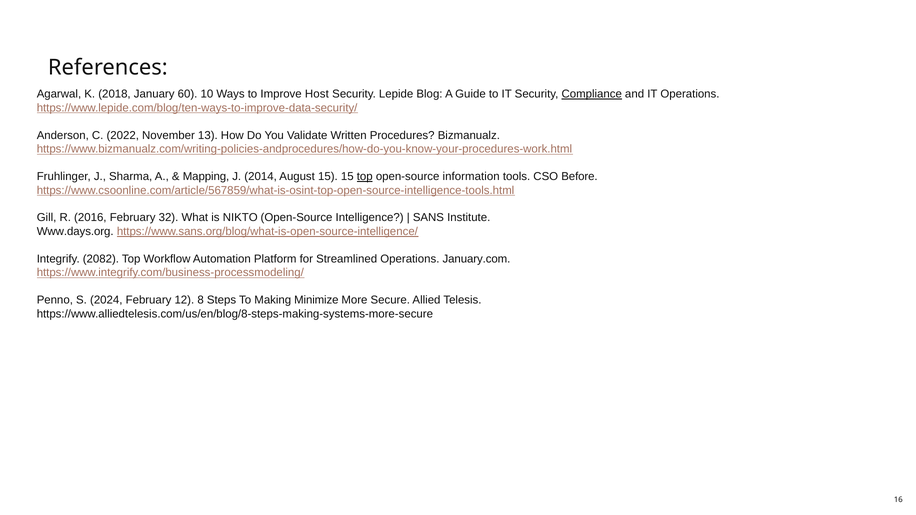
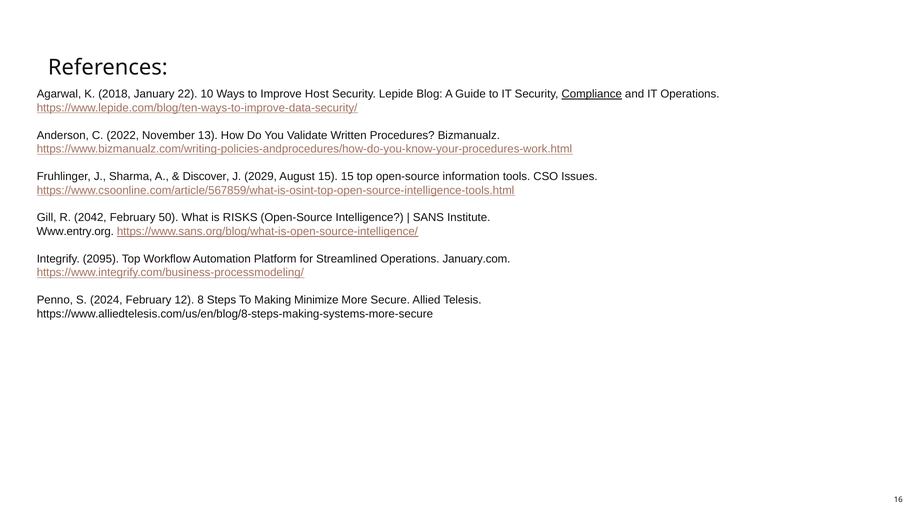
60: 60 -> 22 (188, 94)
Mapping: Mapping -> Discover (206, 177)
2014: 2014 -> 2029 (261, 177)
top underline: present -> none (365, 177)
Before: Before -> Issues (579, 177)
2016: 2016 -> 2042 (90, 218)
32: 32 -> 50 (168, 218)
NIKTO: NIKTO -> RISKS (240, 218)
Www.days.org: Www.days.org -> Www.entry.org (75, 232)
2082: 2082 -> 2095 (101, 259)
